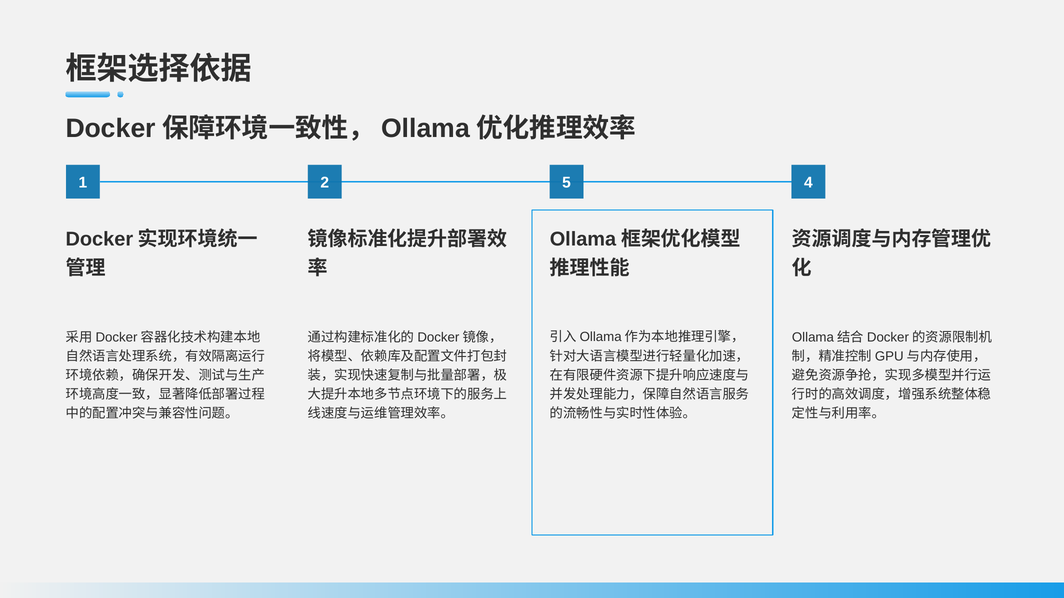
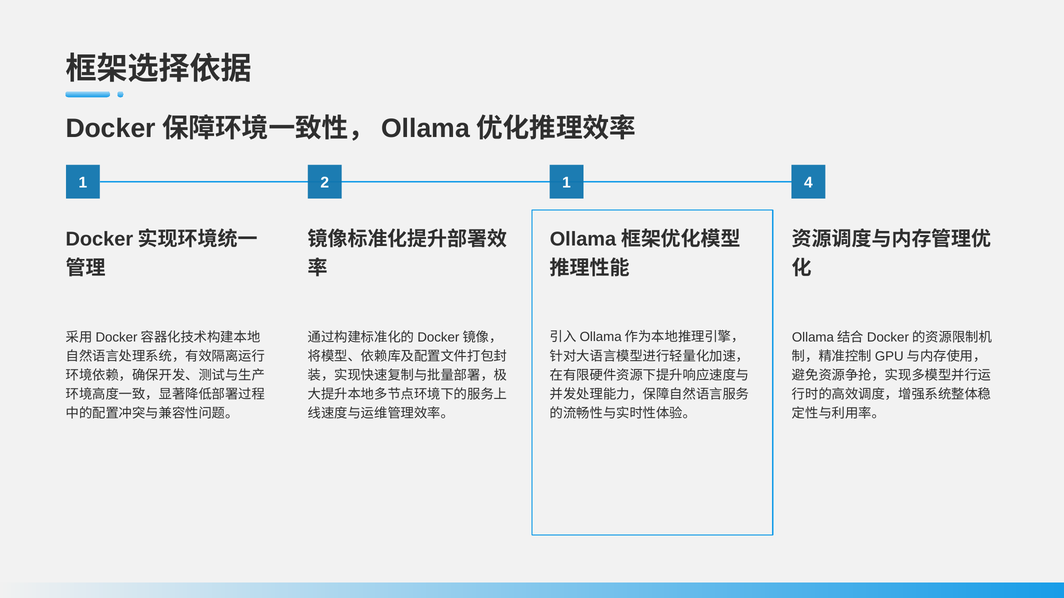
2 5: 5 -> 1 (567, 183)
